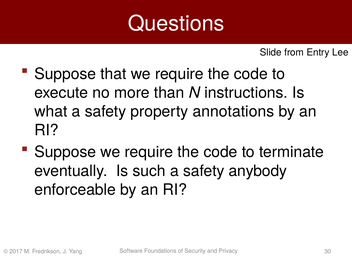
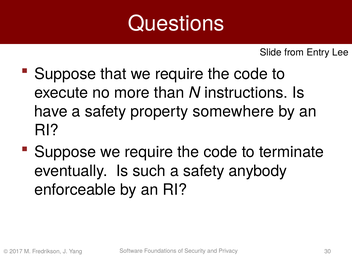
what: what -> have (51, 111)
annotations: annotations -> somewhere (233, 111)
